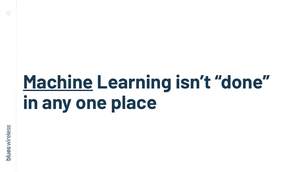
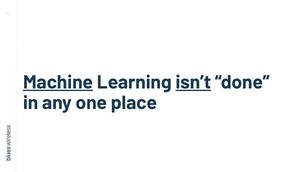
isn’t underline: none -> present (193, 82)
